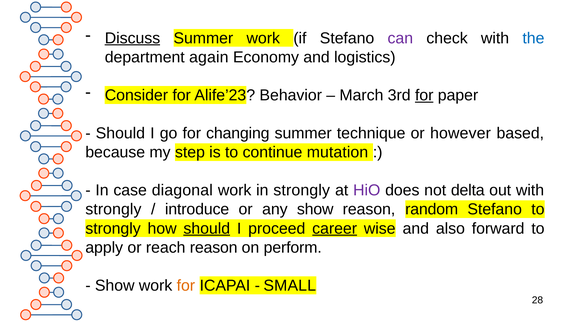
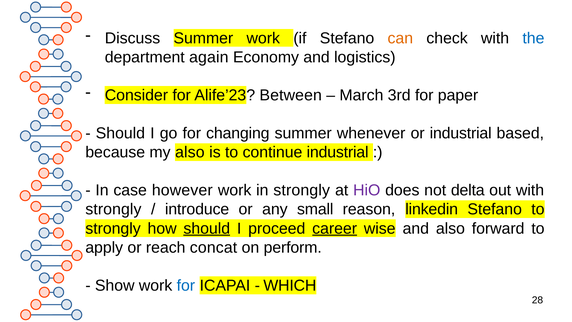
Discuss underline: present -> none (132, 38)
can colour: purple -> orange (400, 38)
Behavior: Behavior -> Between (291, 95)
for underline: present -> none (424, 95)
technique: technique -> whenever (371, 133)
or however: however -> industrial (461, 133)
my step: step -> also (190, 152)
continue mutation: mutation -> industrial (338, 152)
diagonal: diagonal -> however (182, 190)
any show: show -> small (315, 209)
random: random -> linkedin (432, 209)
reach reason: reason -> concat (214, 247)
for colour: orange -> blue (186, 285)
SMALL: SMALL -> WHICH (290, 285)
